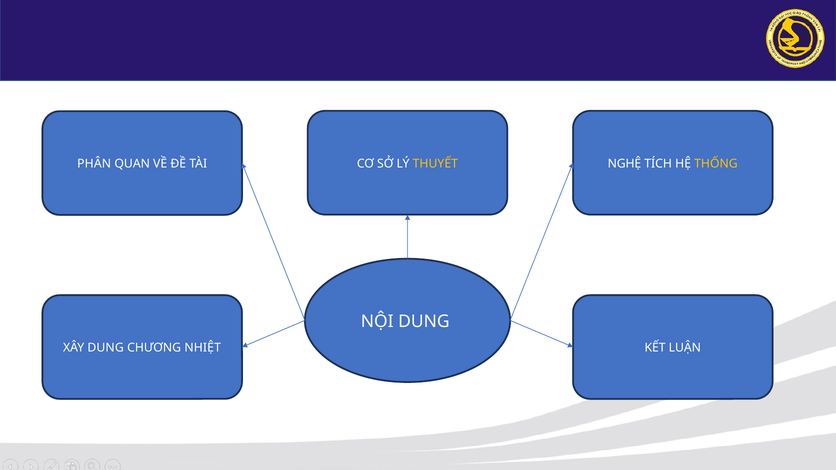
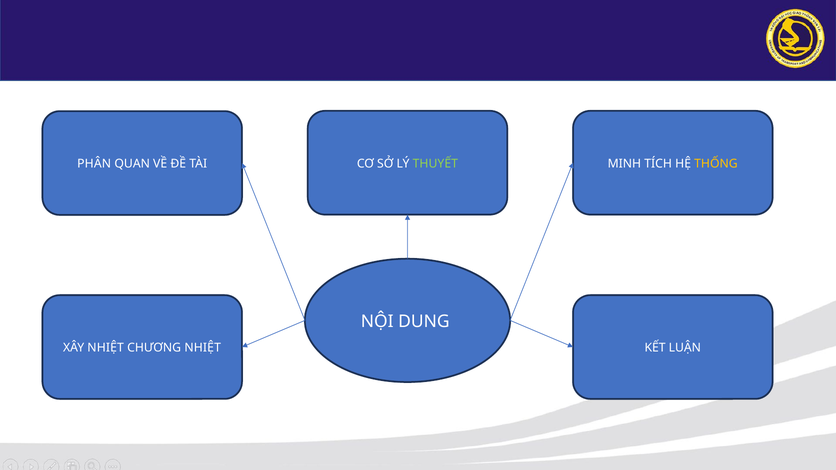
NGHỆ: NGHỆ -> MINH (624, 164)
THUYẾT colour: yellow -> light green (435, 164)
XÂY DUNG: DUNG -> NHIỆT (106, 348)
